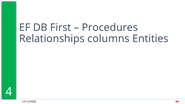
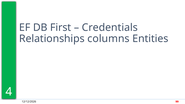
Procedures: Procedures -> Credentials (110, 27)
